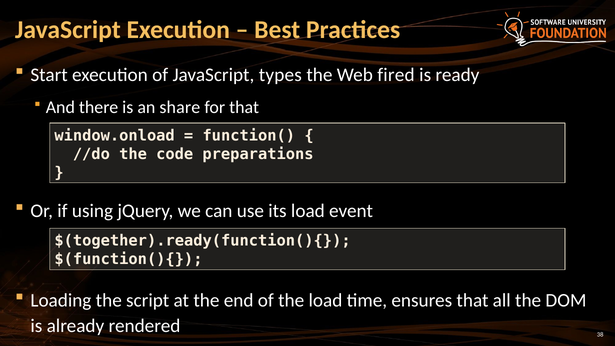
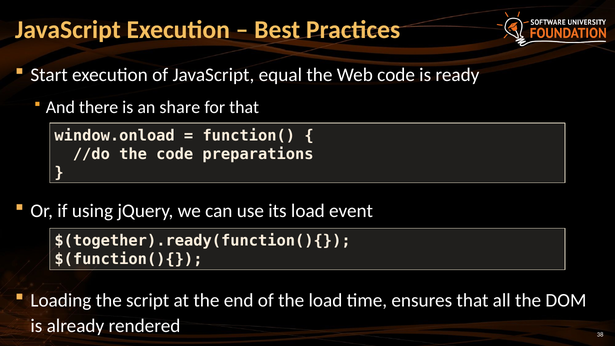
types: types -> equal (280, 75)
Web fired: fired -> code (396, 75)
